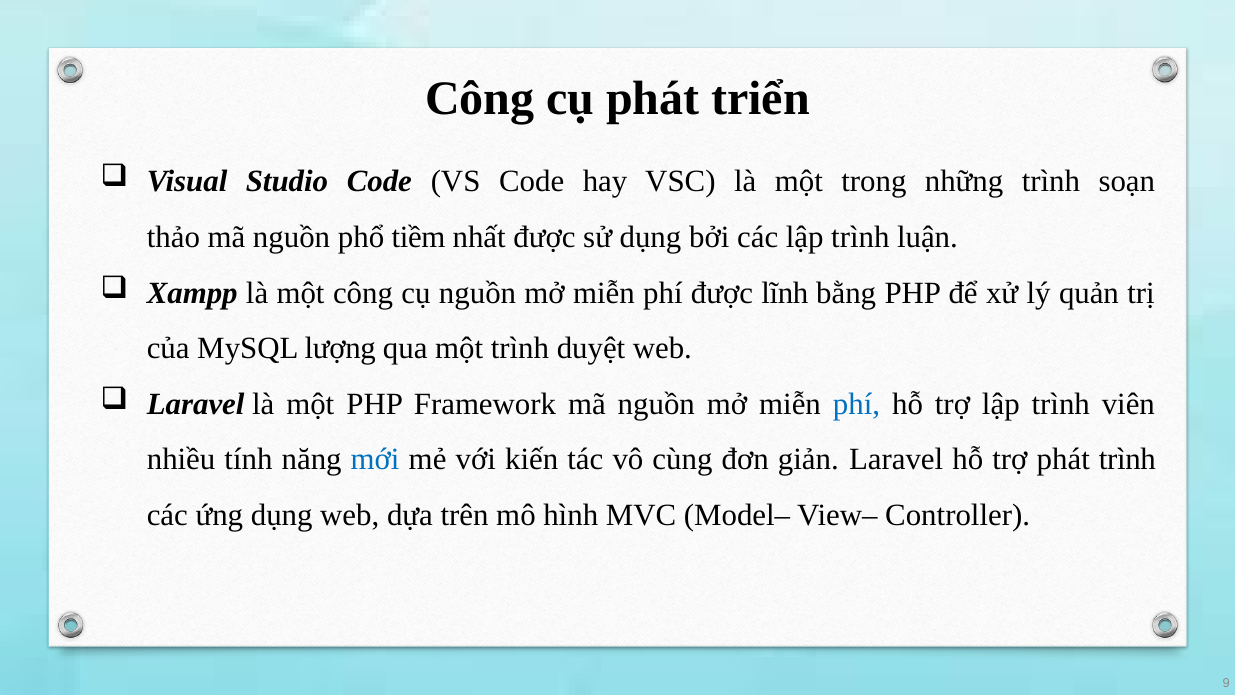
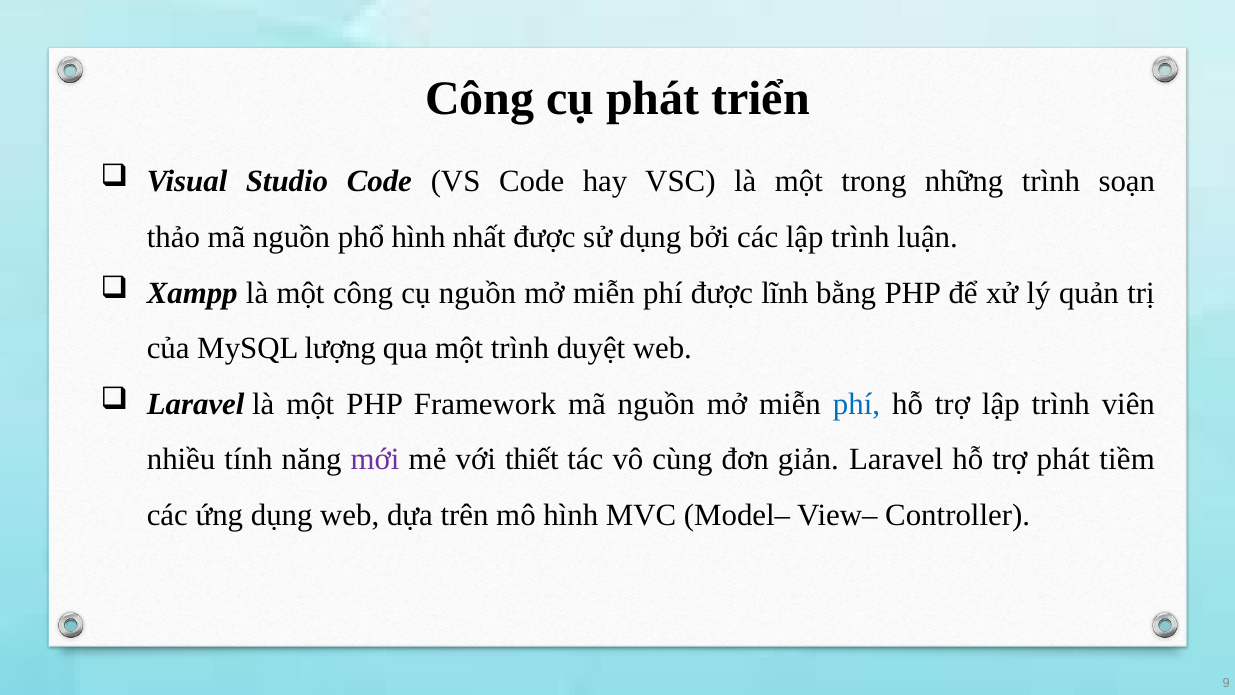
phổ tiềm: tiềm -> hình (418, 237)
mới colour: blue -> purple (375, 460)
kiến: kiến -> thiết (532, 460)
phát trình: trình -> tiềm (1127, 460)
